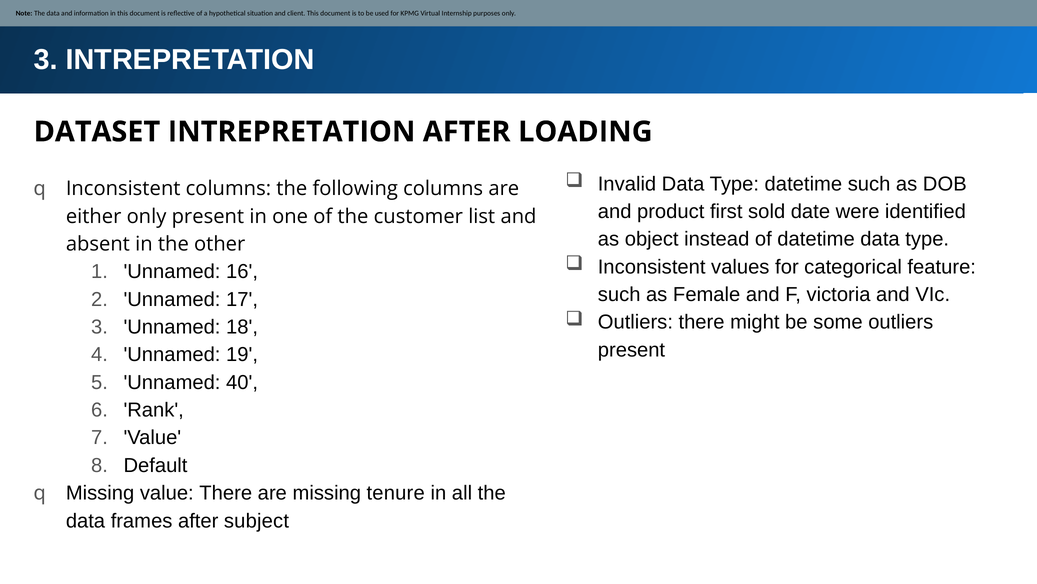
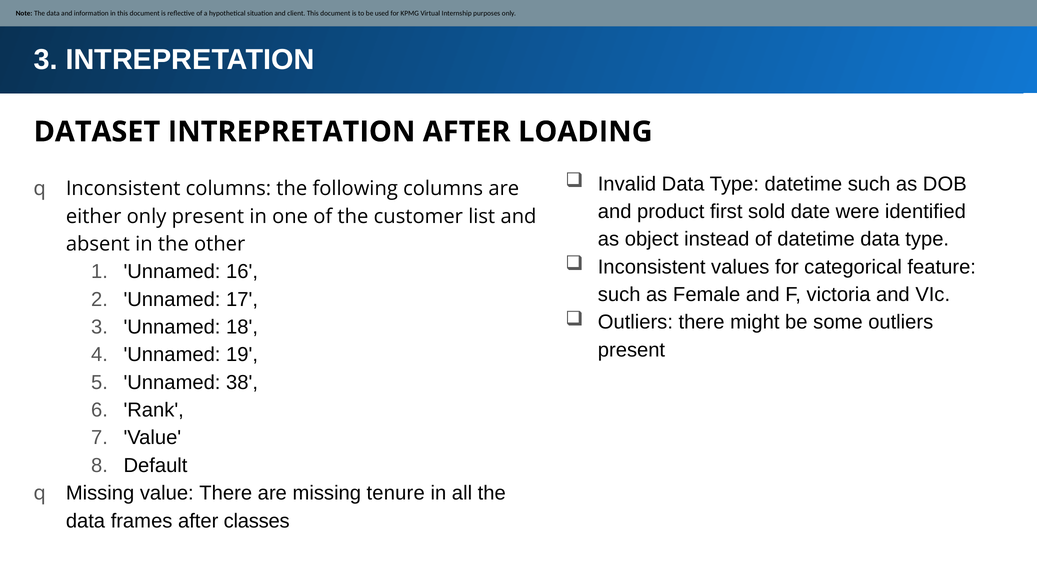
40: 40 -> 38 (242, 382)
subject: subject -> classes (257, 520)
